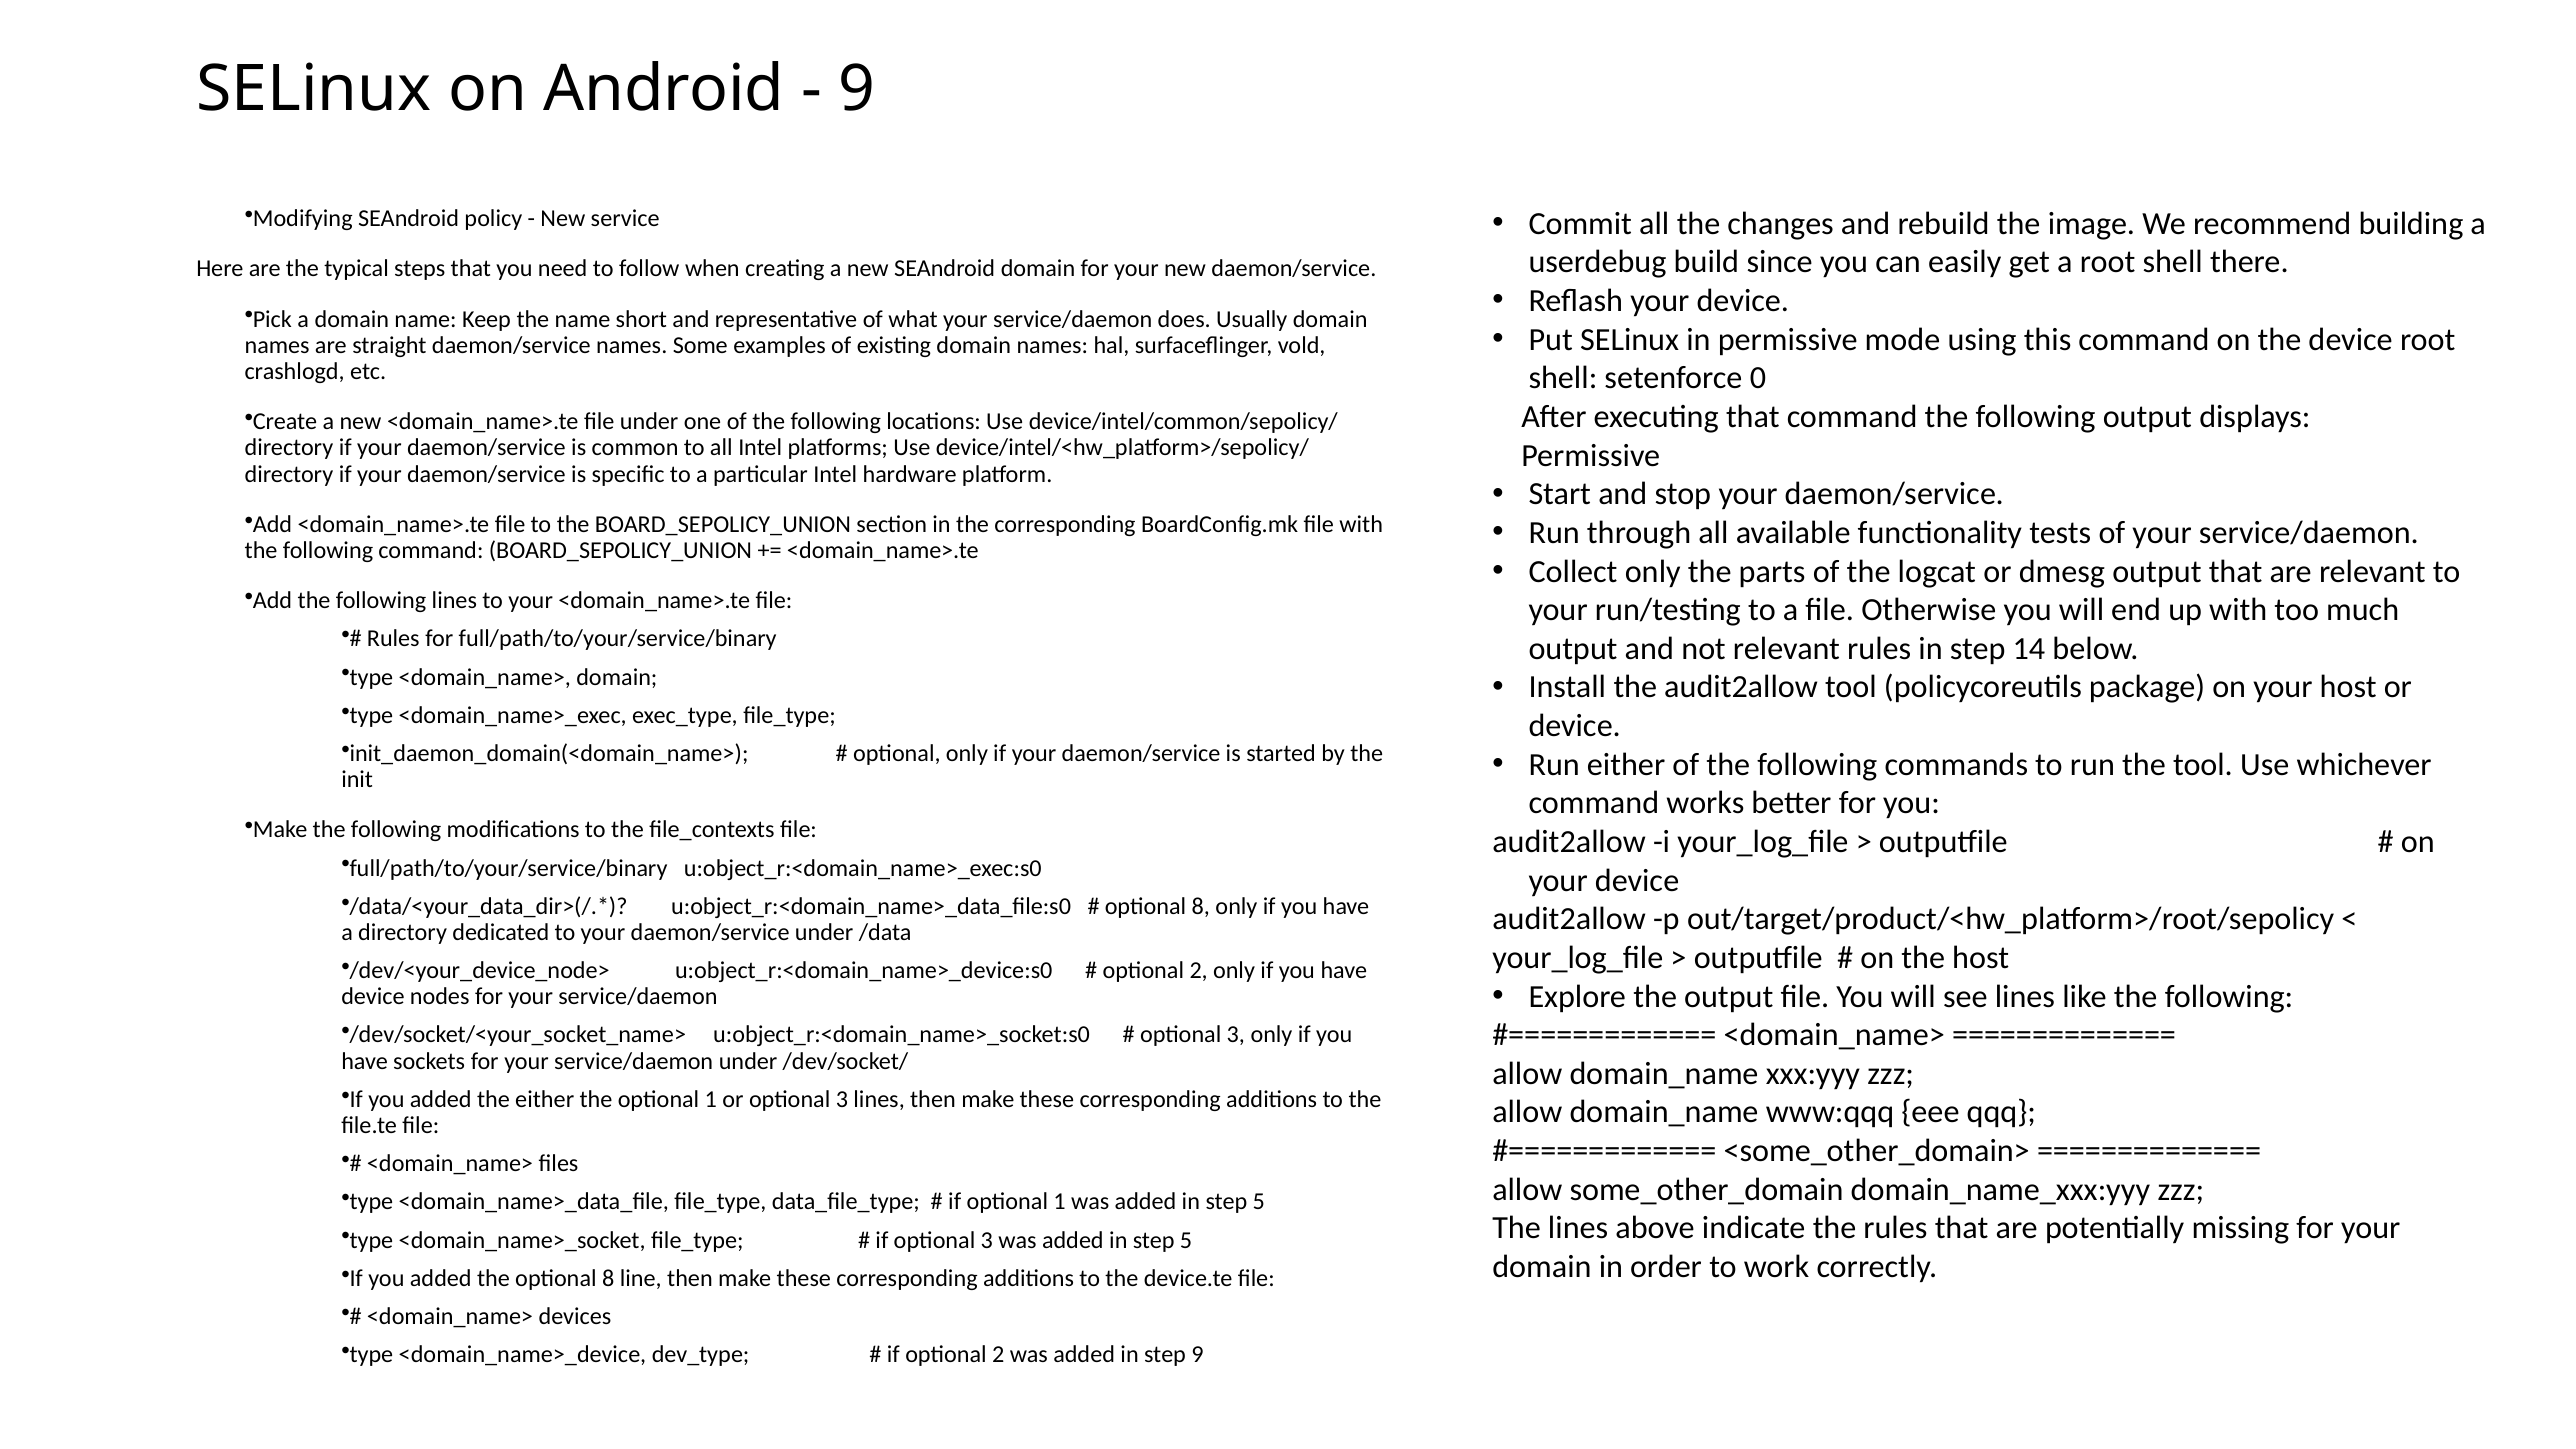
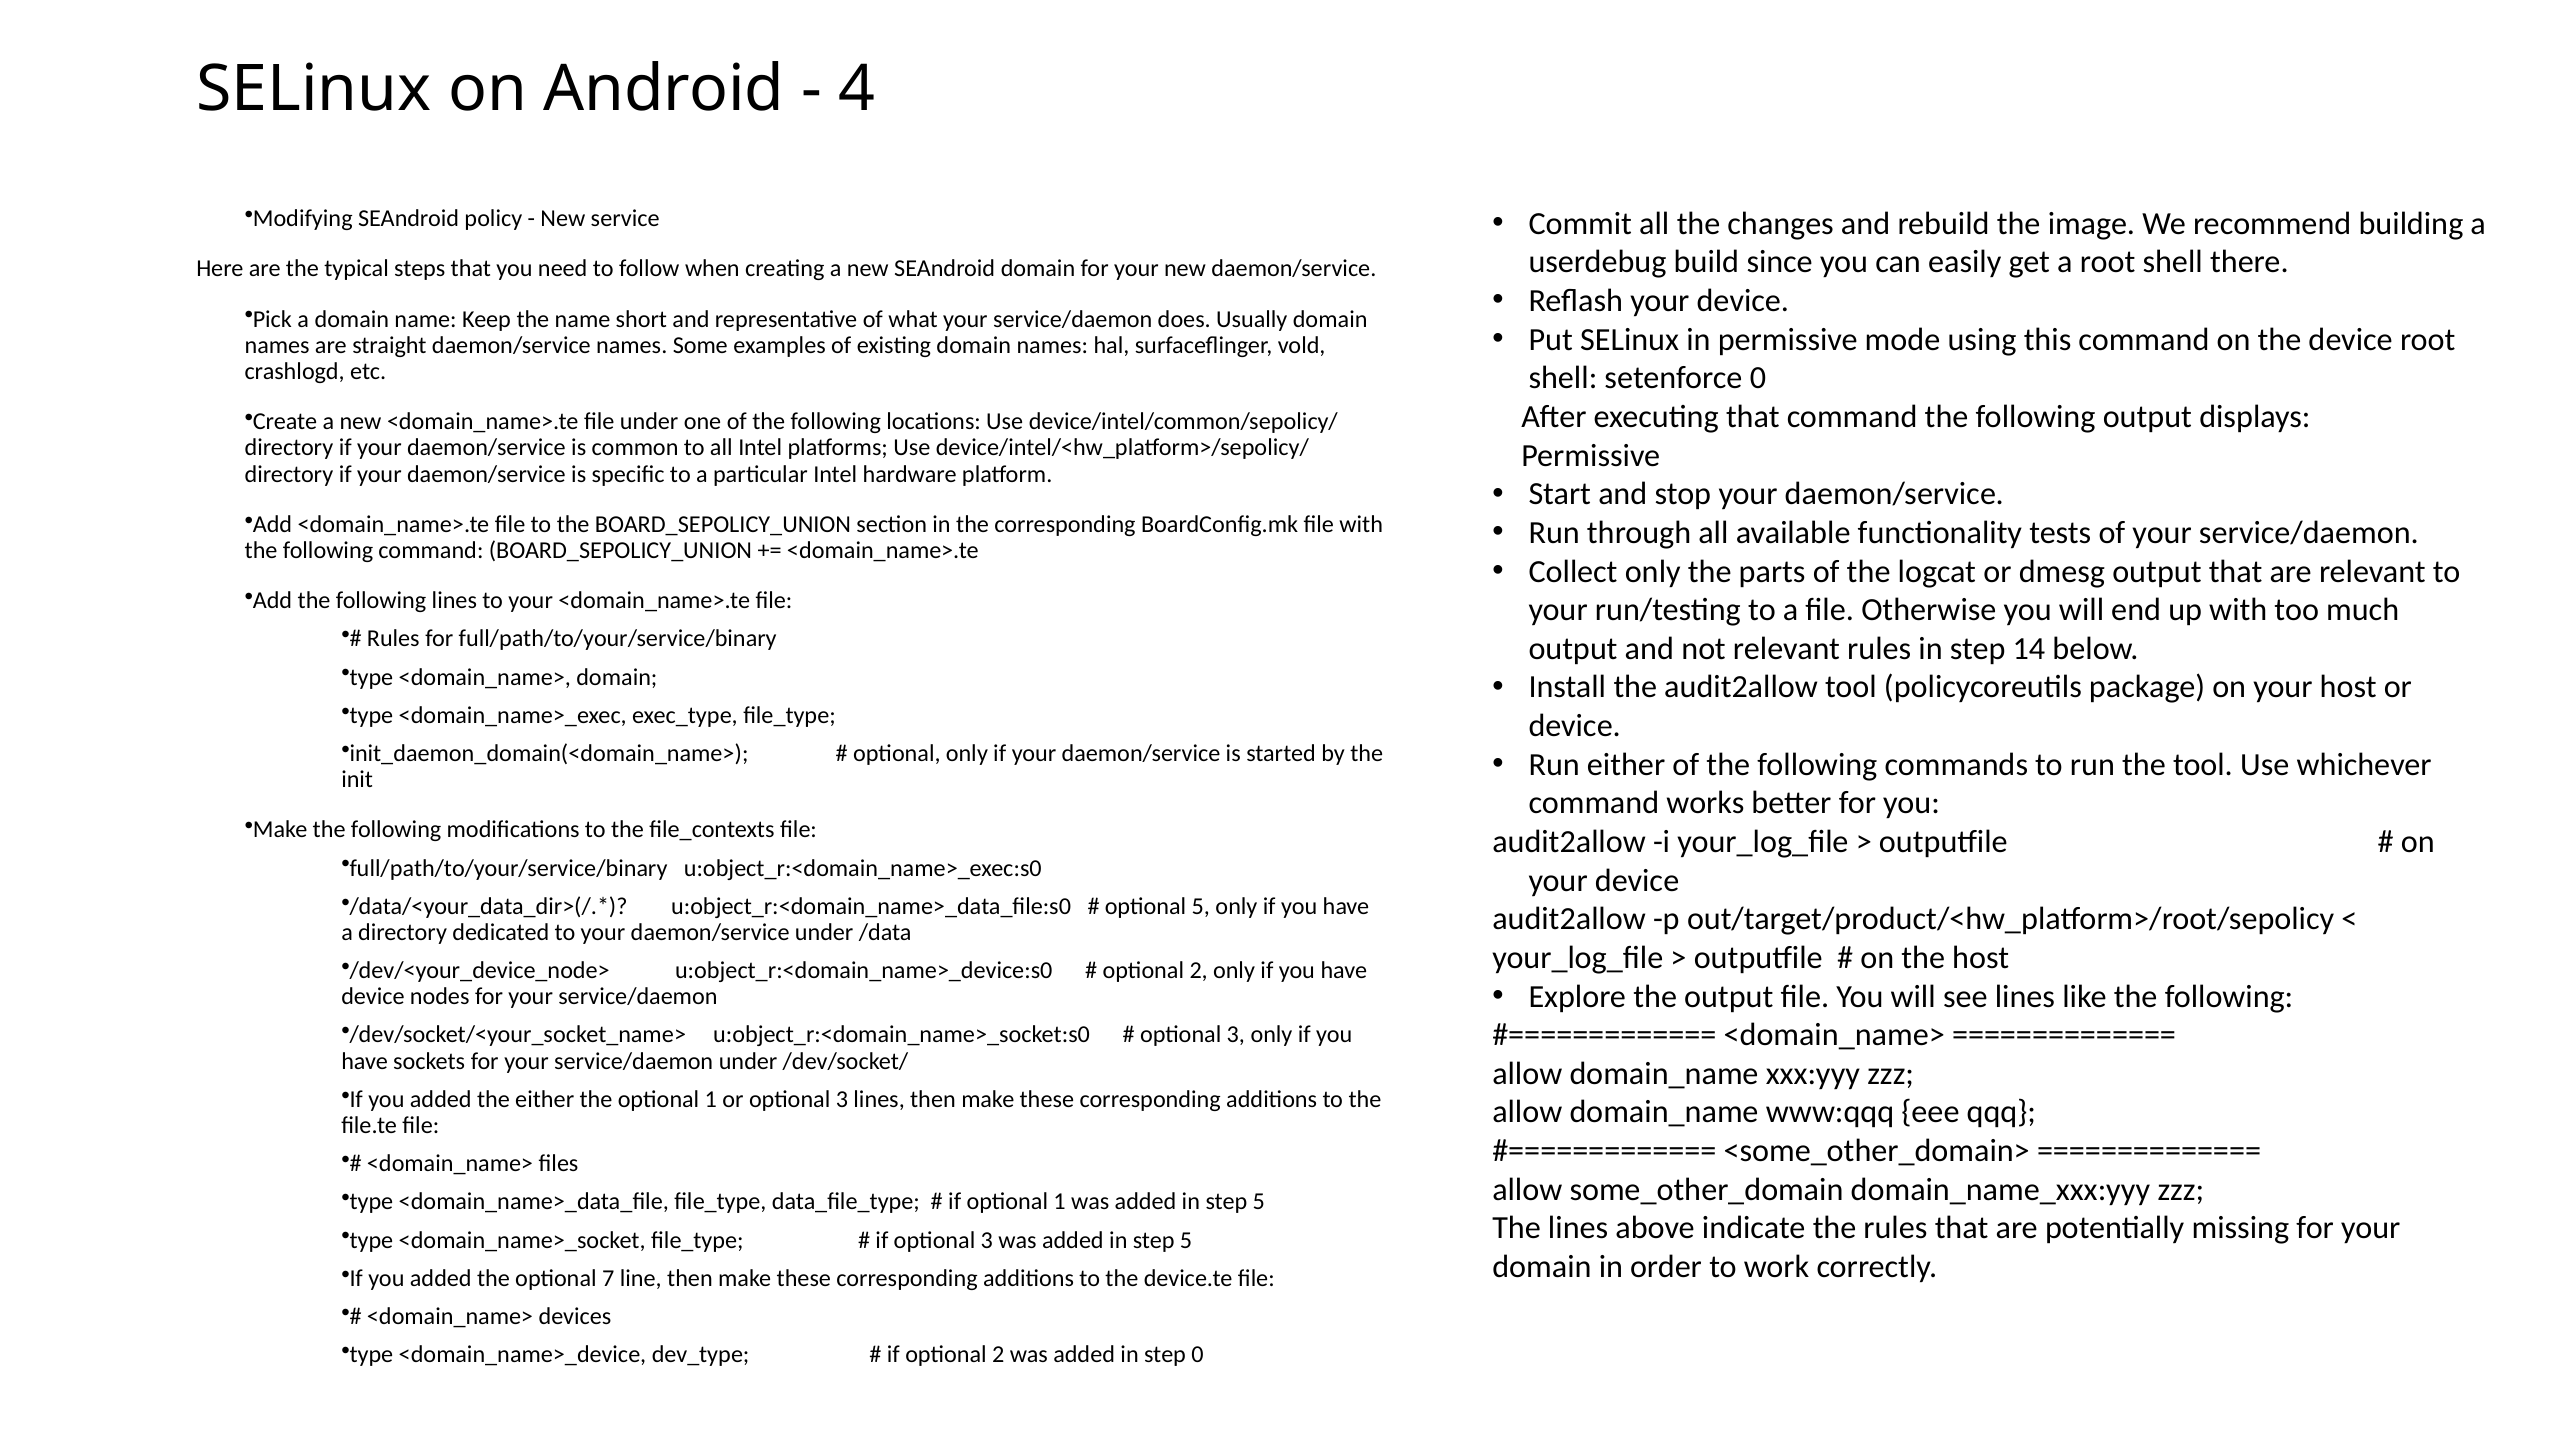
9: 9 -> 4 (857, 89)
8: 8 -> 5 (1201, 906)
the optional 8: 8 -> 7 (608, 1278)
step 9: 9 -> 0 (1197, 1355)
